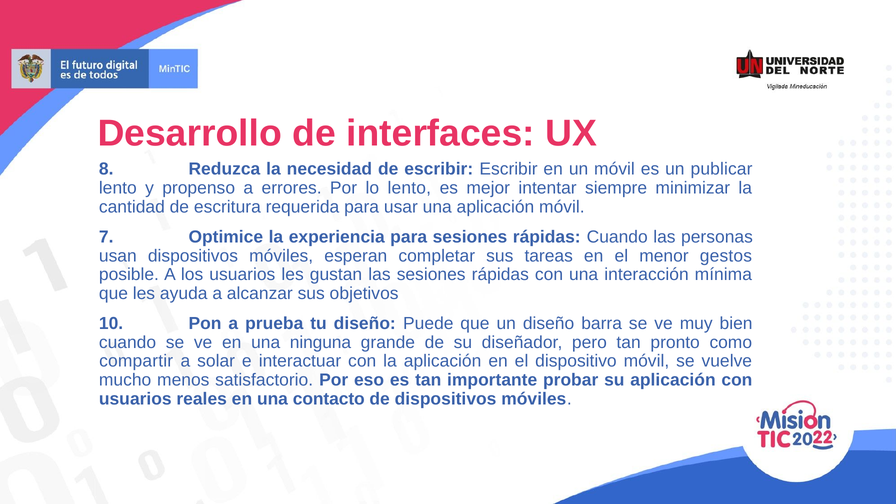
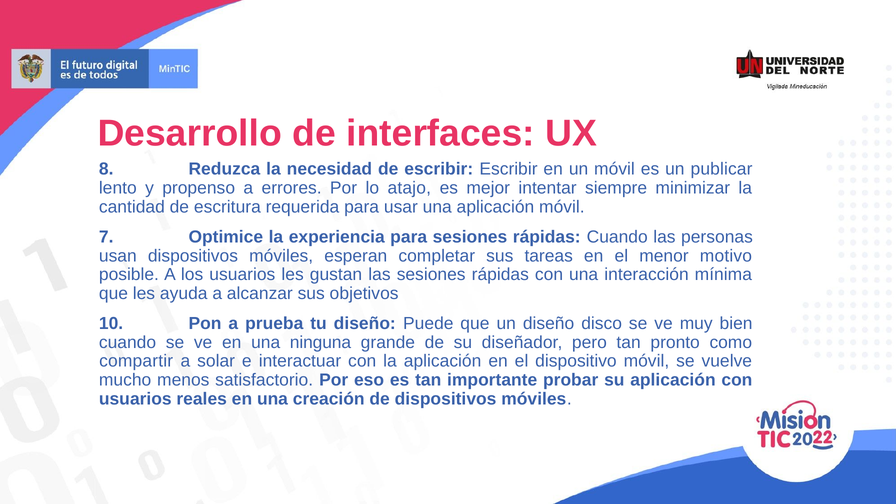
lo lento: lento -> atajo (409, 188)
gestos: gestos -> motivo (726, 256)
barra: barra -> disco (602, 324)
contacto: contacto -> creación (329, 399)
